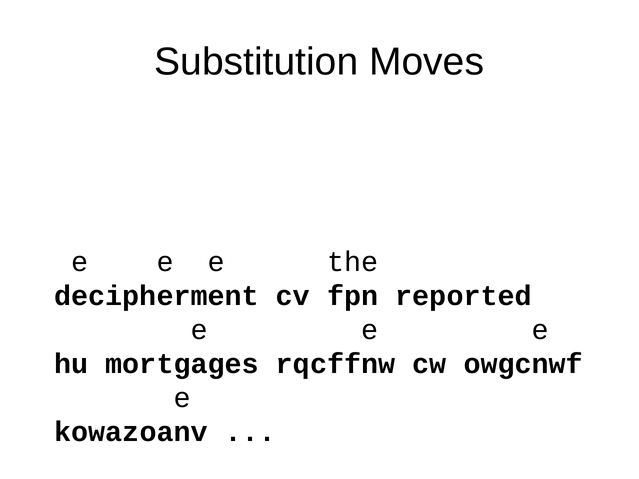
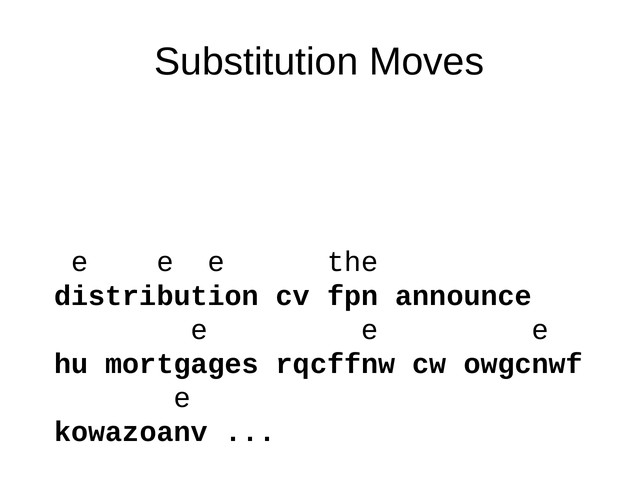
decipherment: decipherment -> distribution (157, 296)
reported: reported -> announce (464, 296)
